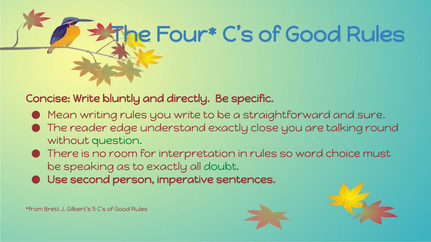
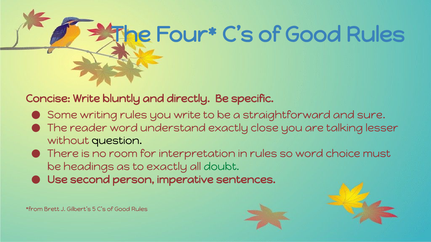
Mean: Mean -> Some (62, 115)
reader edge: edge -> word (124, 128)
round: round -> lesser (382, 128)
question colour: green -> black (117, 141)
speaking: speaking -> headings (89, 167)
